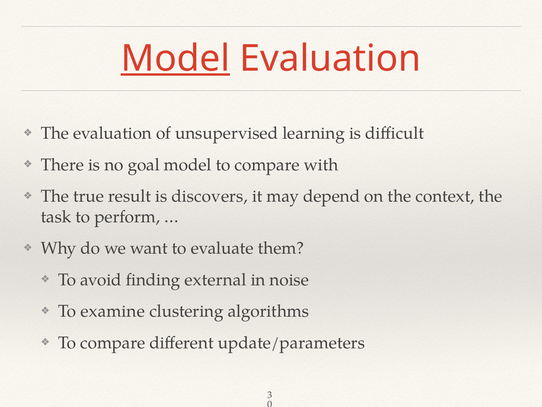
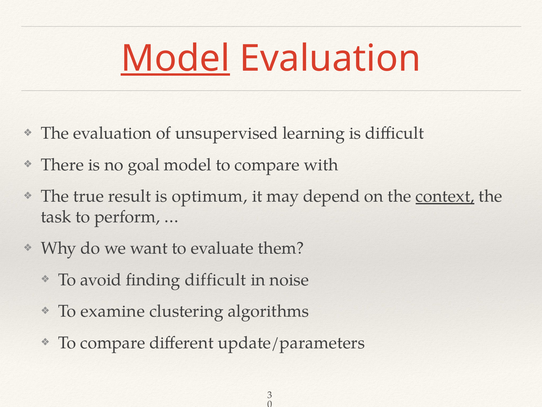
discovers: discovers -> optimum (210, 196)
context underline: none -> present (445, 196)
finding external: external -> difficult (215, 279)
